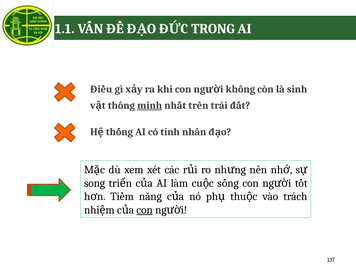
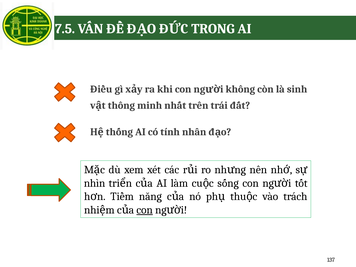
1.1: 1.1 -> 7.5 (65, 29)
minh underline: present -> none (150, 105)
song: song -> nhìn (95, 183)
